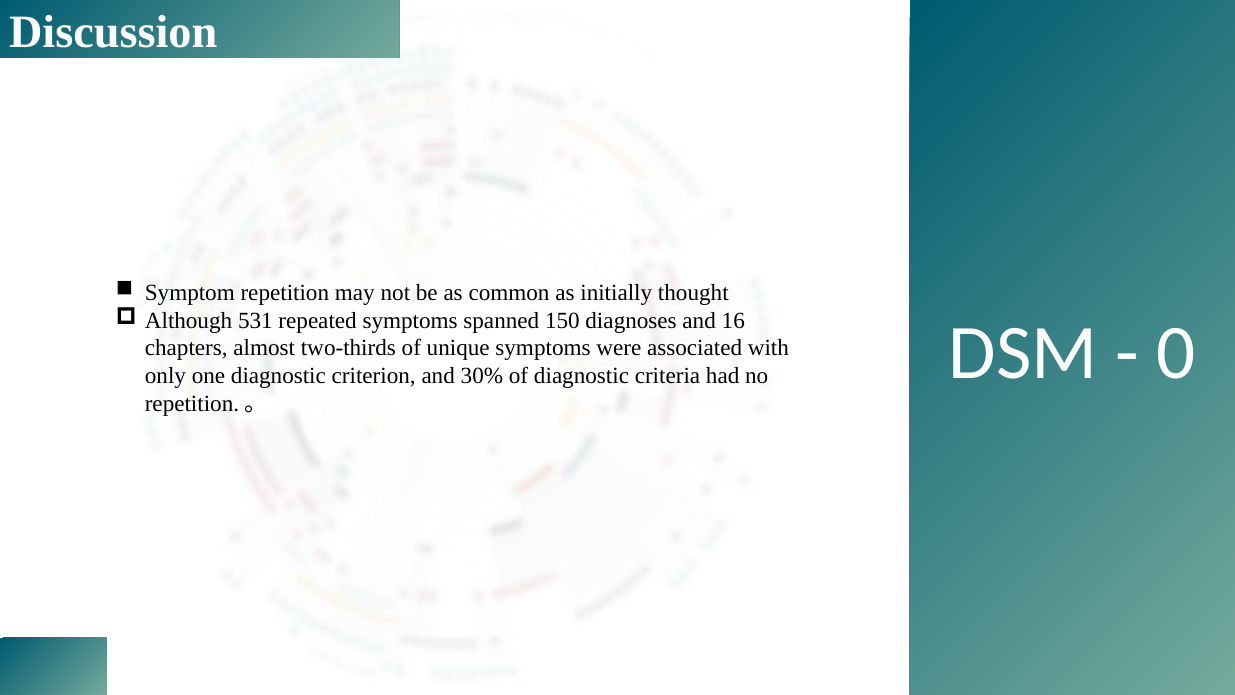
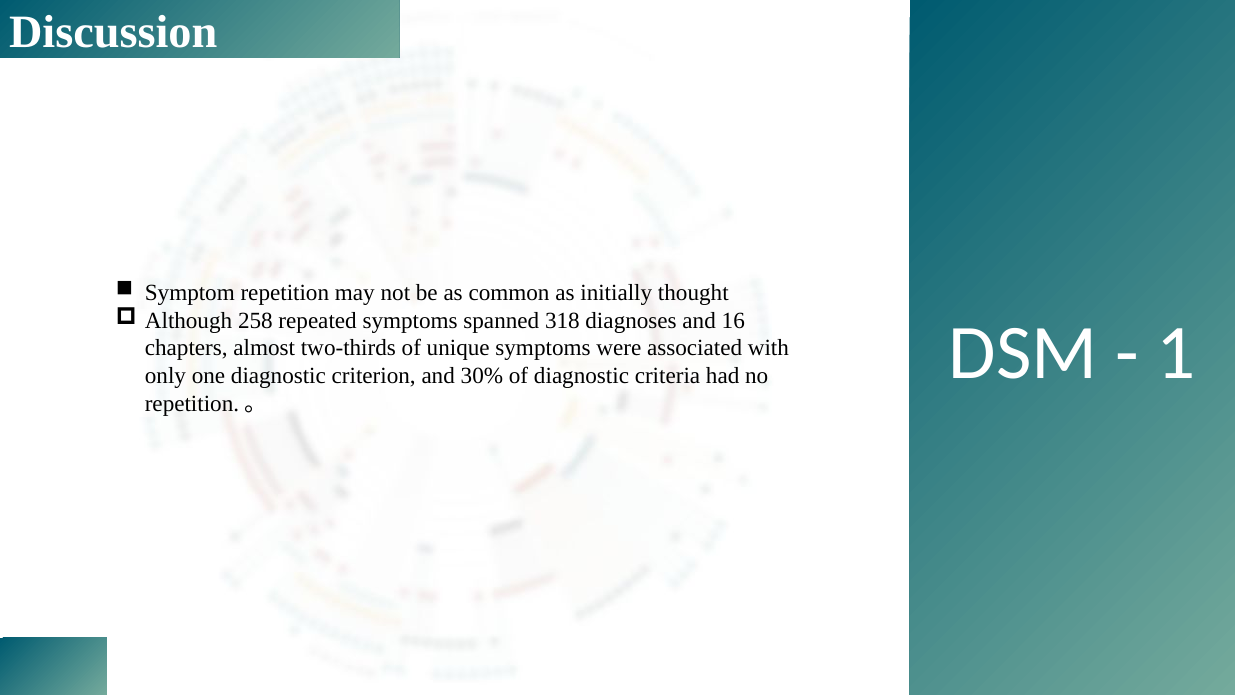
531: 531 -> 258 (255, 320)
150: 150 -> 318 (562, 320)
0: 0 -> 1 (1176, 353)
